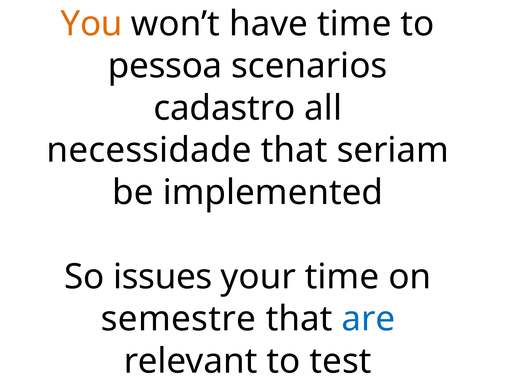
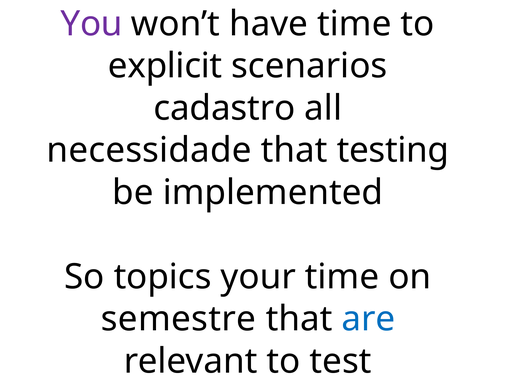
You colour: orange -> purple (92, 24)
pessoa: pessoa -> explicit (165, 66)
seriam: seriam -> testing (393, 150)
issues: issues -> topics (163, 276)
